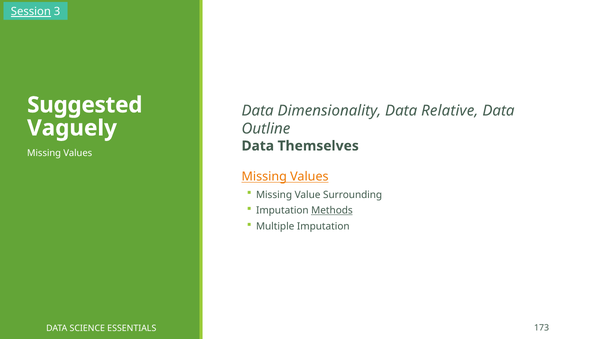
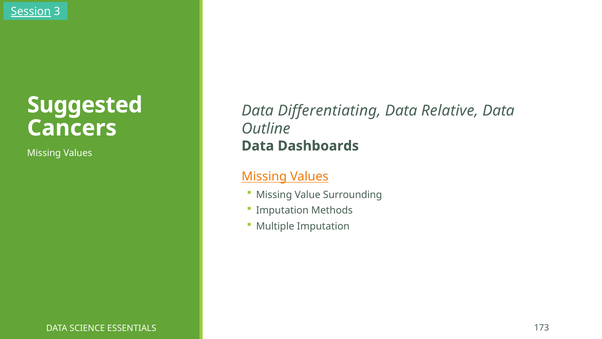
Dimensionality: Dimensionality -> Differentiating (329, 110)
Vaguely: Vaguely -> Cancers (72, 128)
Themselves: Themselves -> Dashboards (318, 146)
Methods underline: present -> none (332, 210)
